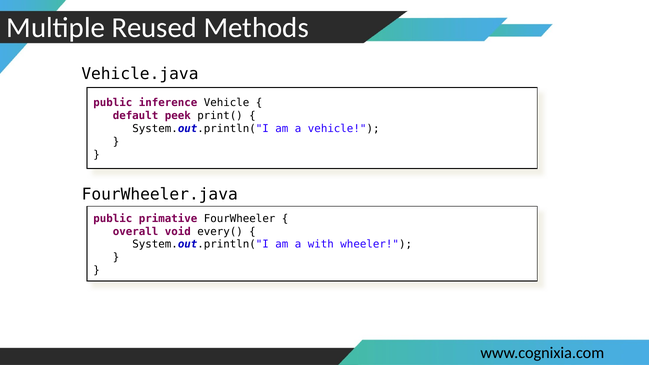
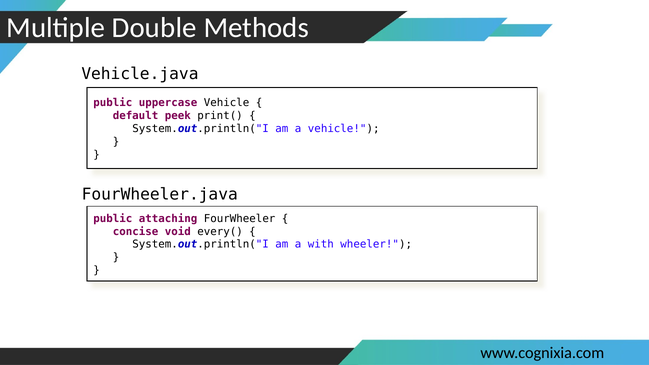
Reused: Reused -> Double (154, 28)
inference: inference -> uppercase (168, 103)
primative: primative -> attaching (168, 219)
overall: overall -> concise (136, 232)
